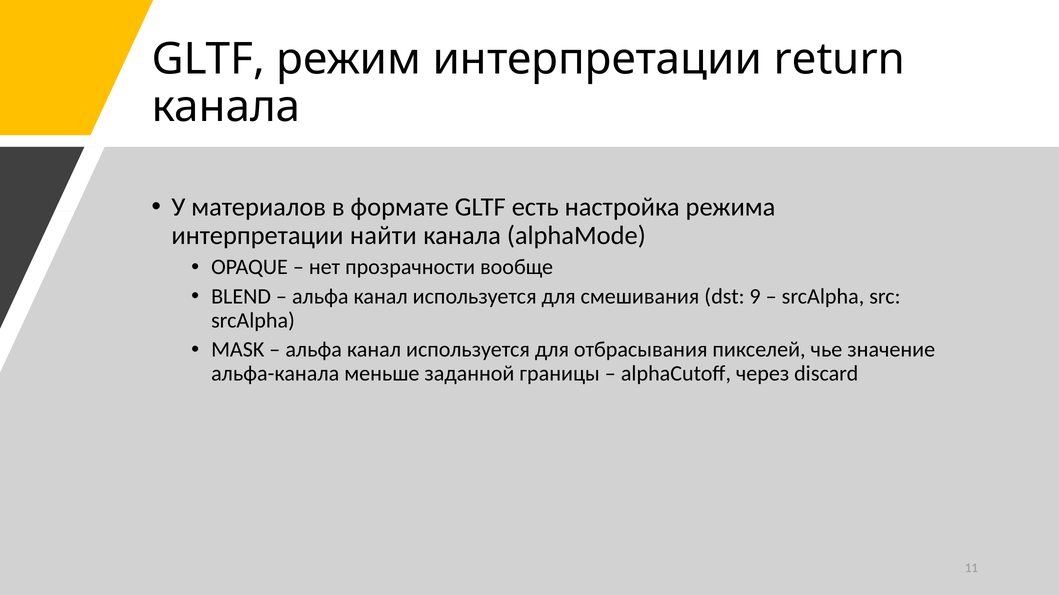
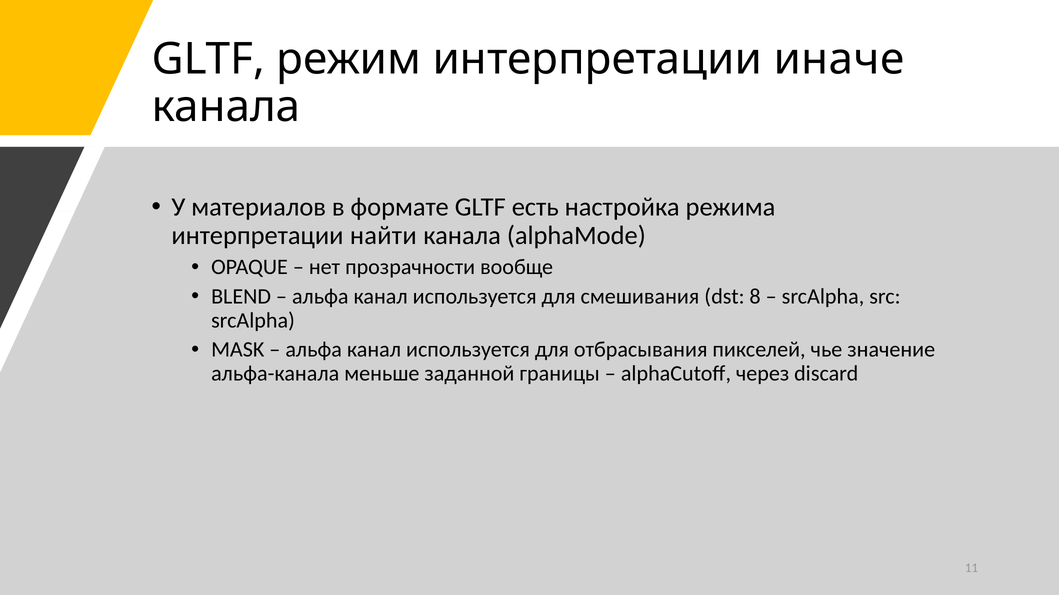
return: return -> иначе (839, 59)
9: 9 -> 8 (755, 297)
